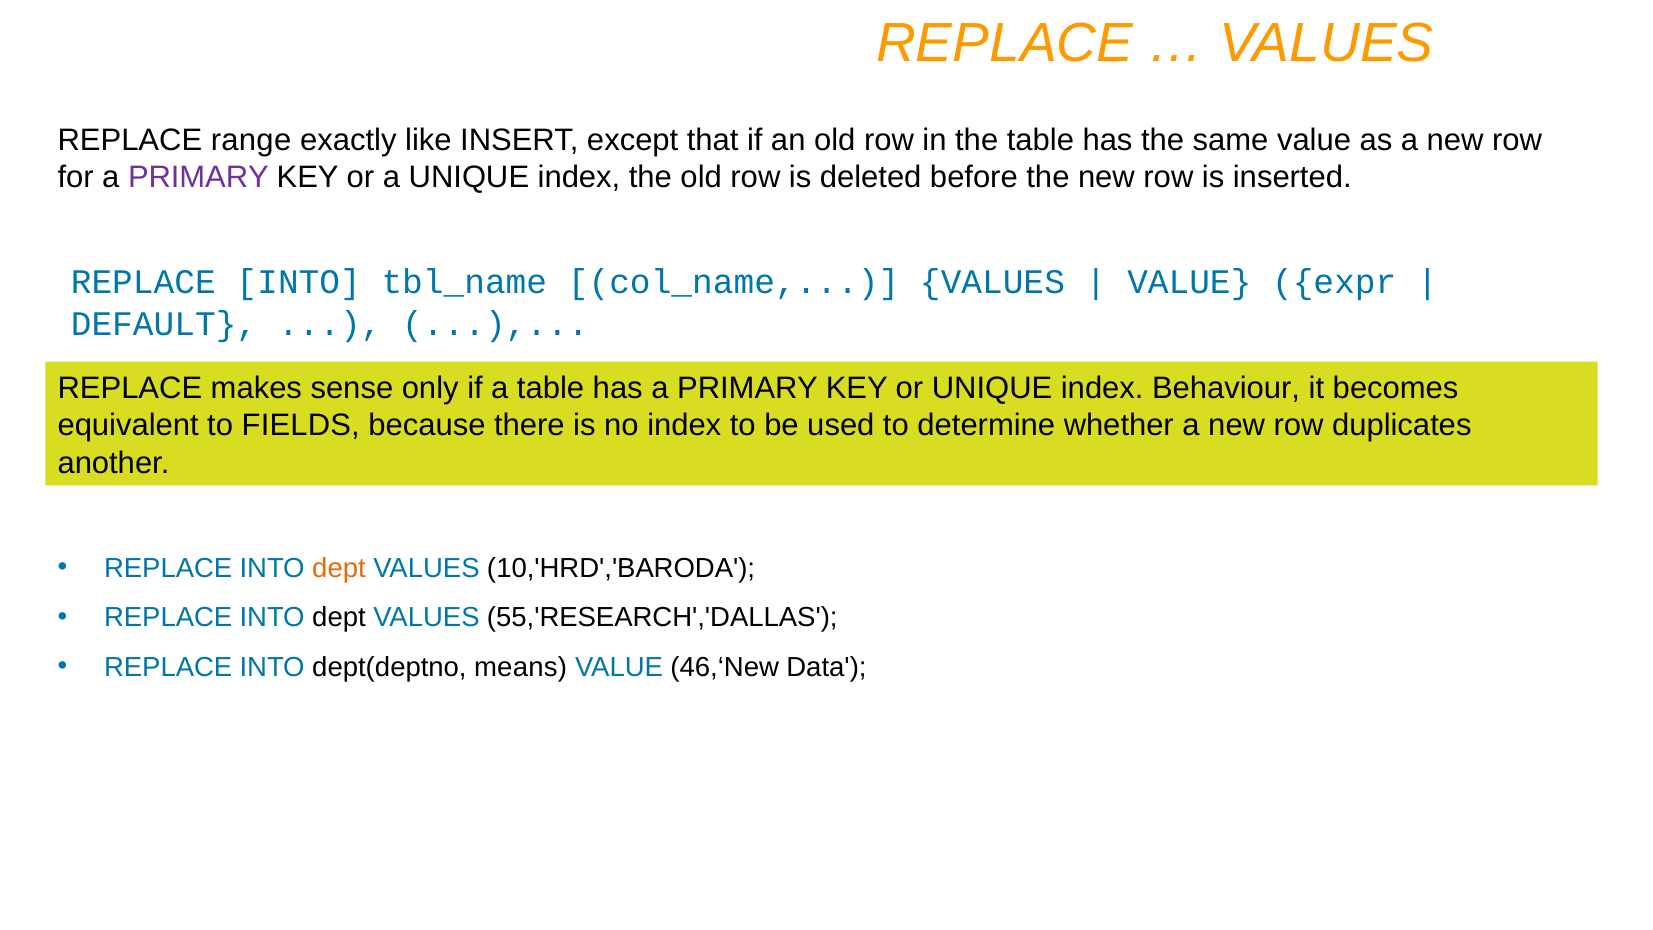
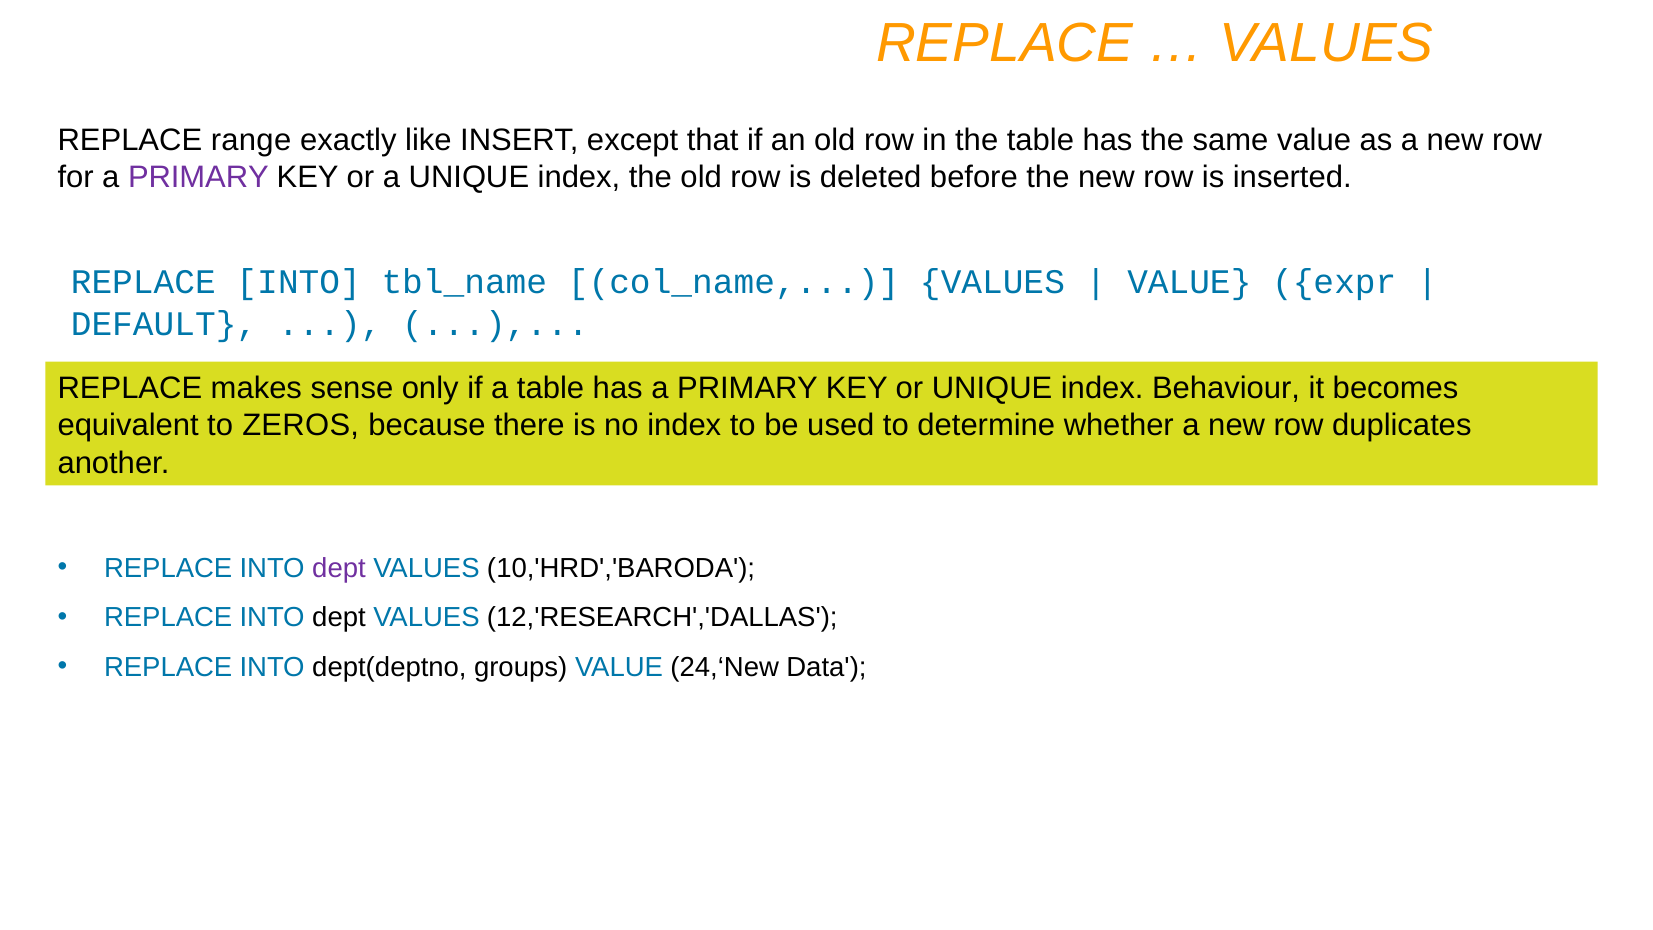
FIELDS: FIELDS -> ZEROS (301, 426)
dept colour: orange -> purple (339, 568)
55,'RESEARCH','DALLAS: 55,'RESEARCH','DALLAS -> 12,'RESEARCH','DALLAS (662, 617)
means: means -> groups (521, 667)
46,‘New: 46,‘New -> 24,‘New (725, 667)
